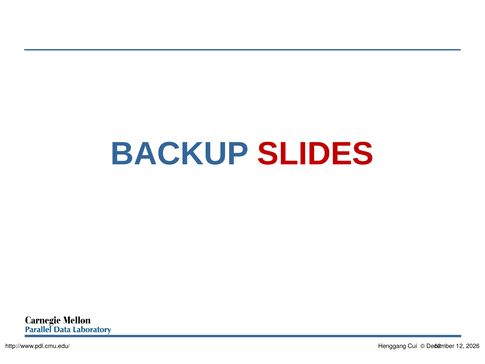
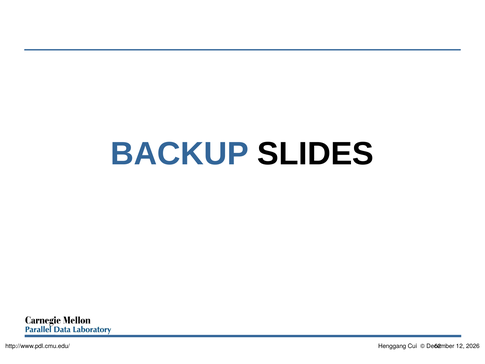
SLIDES colour: red -> black (316, 154)
